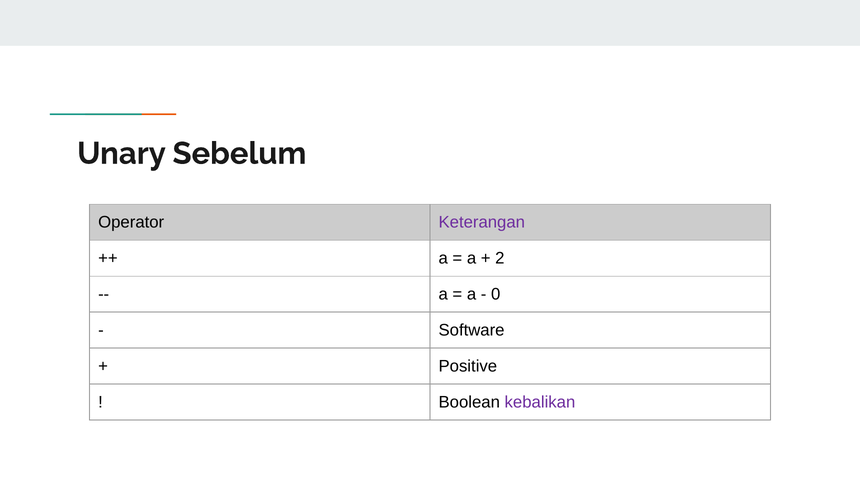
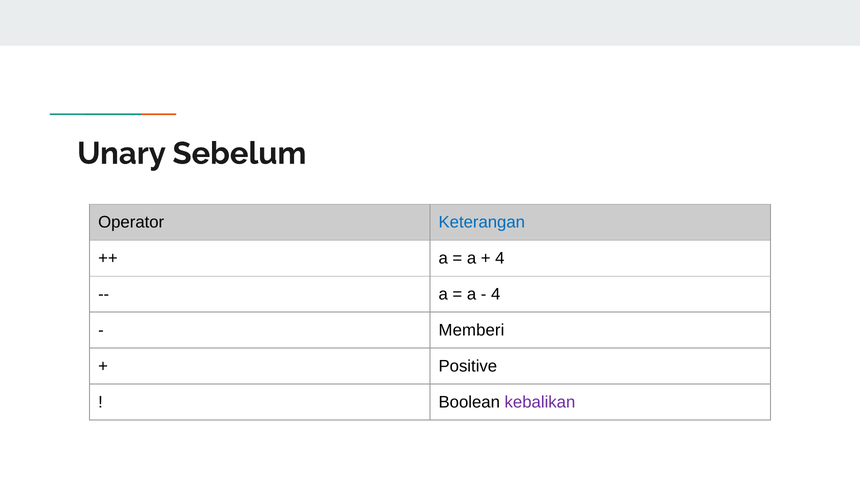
Keterangan colour: purple -> blue (482, 222)
2: 2 -> 4 (500, 258)
0: 0 -> 4 (496, 294)
Software: Software -> Memberi (471, 330)
